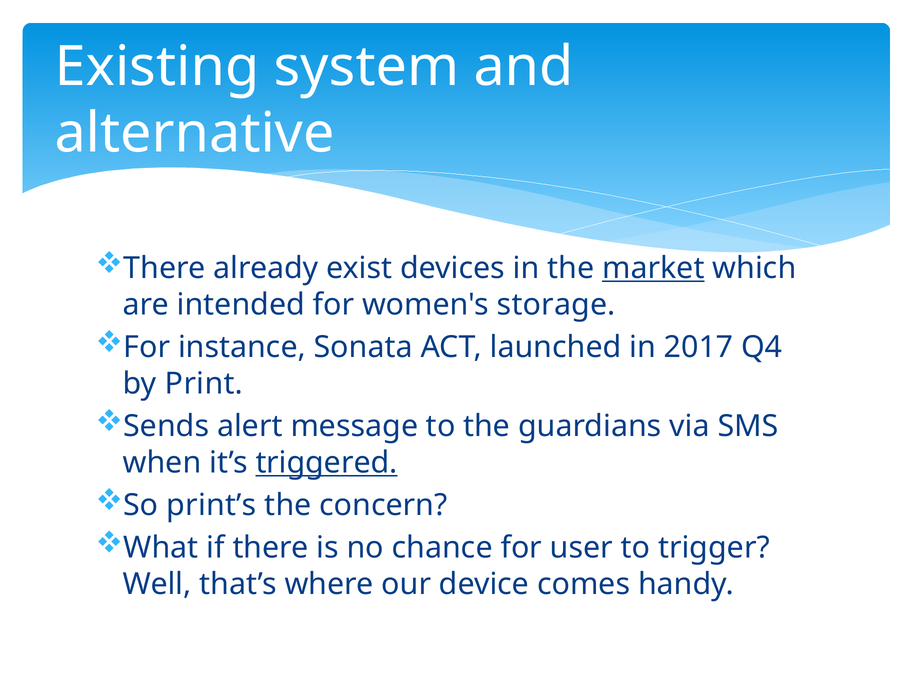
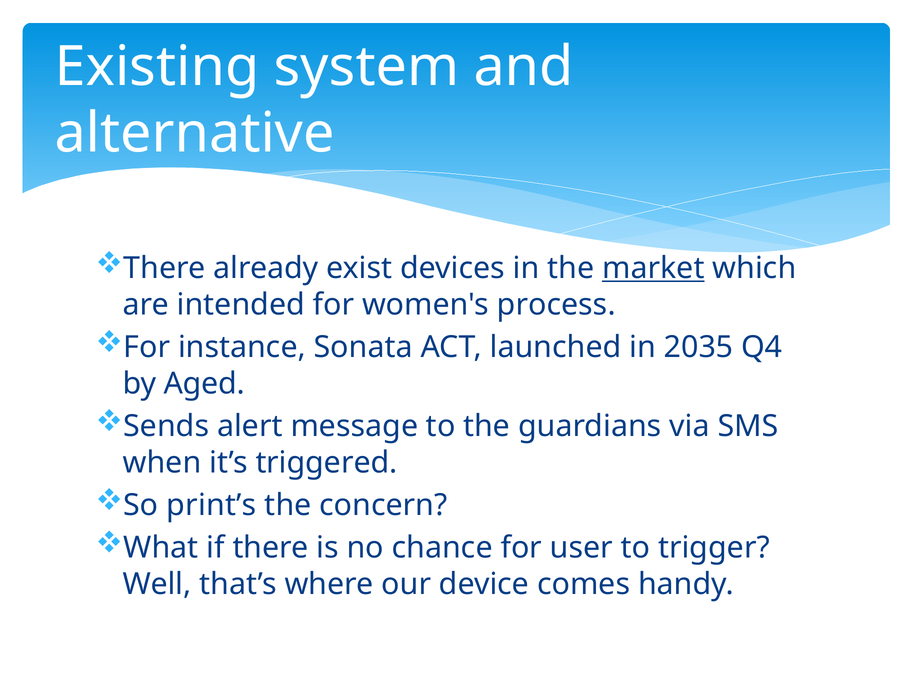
storage: storage -> process (556, 305)
2017: 2017 -> 2035 (699, 347)
Print: Print -> Aged (204, 384)
triggered underline: present -> none (326, 463)
